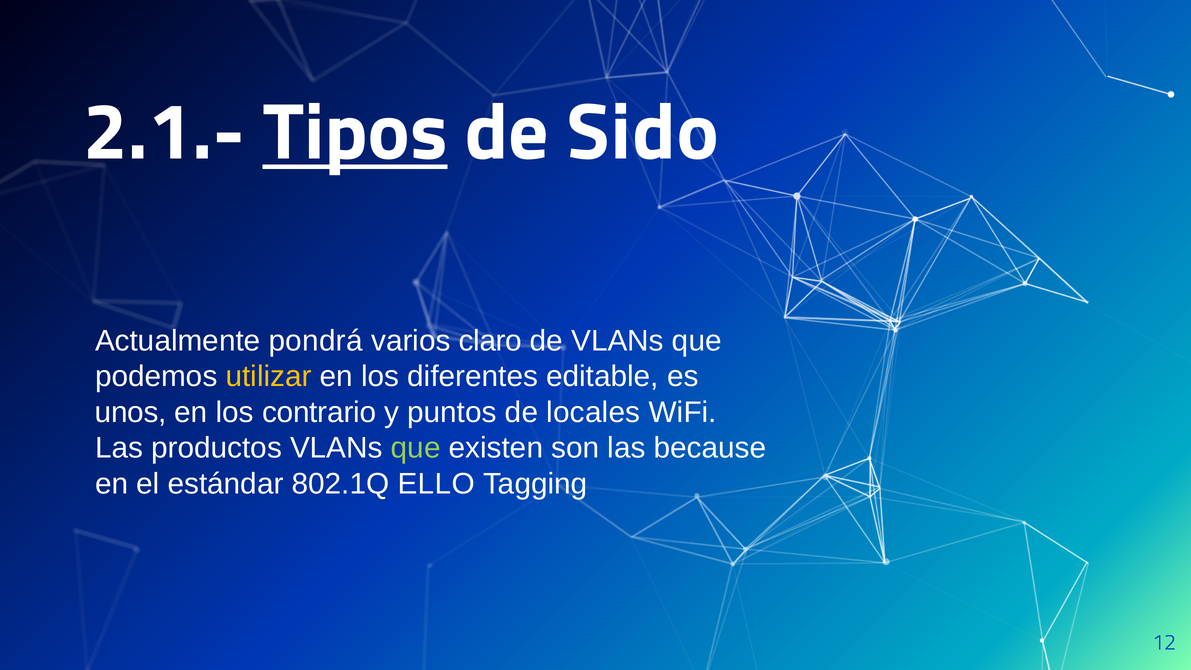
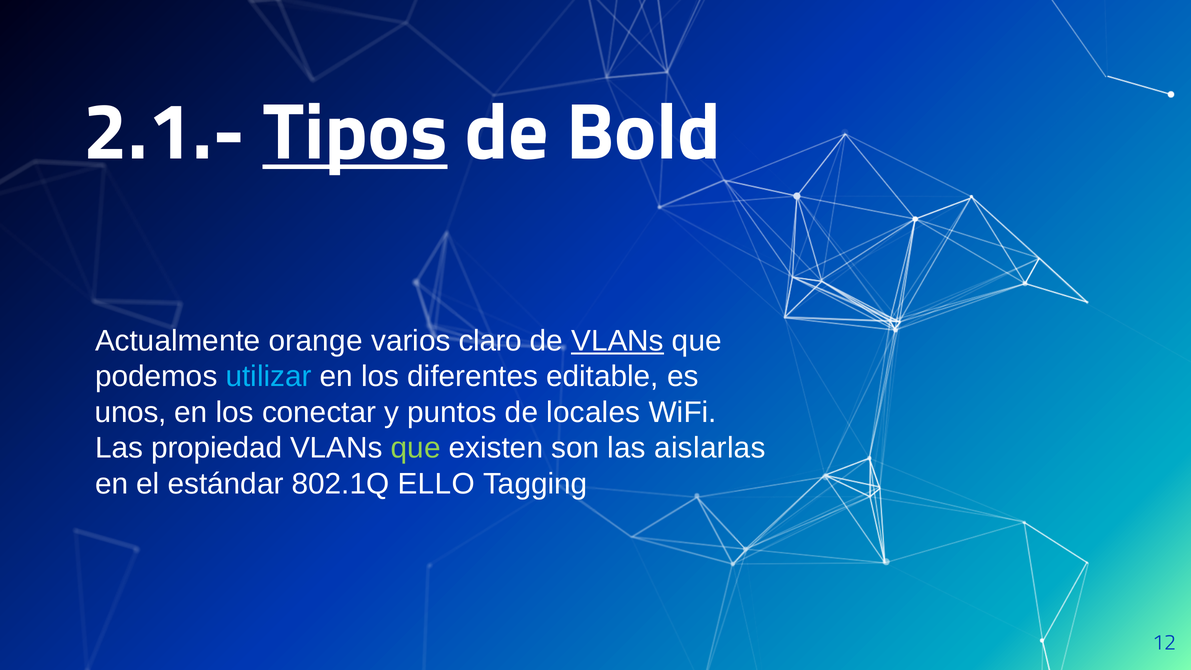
Sido: Sido -> Bold (644, 133)
pondrá: pondrá -> orange (316, 341)
VLANs underline: none -> present (618, 341)
utilizar colour: yellow -> light blue (269, 377)
contrario: contrario -> conectar (319, 412)
productos: productos -> propiedad (217, 448)
because: because -> aislarlas (710, 448)
